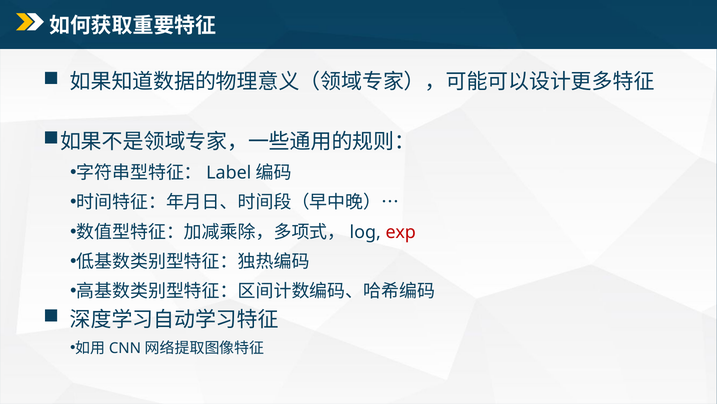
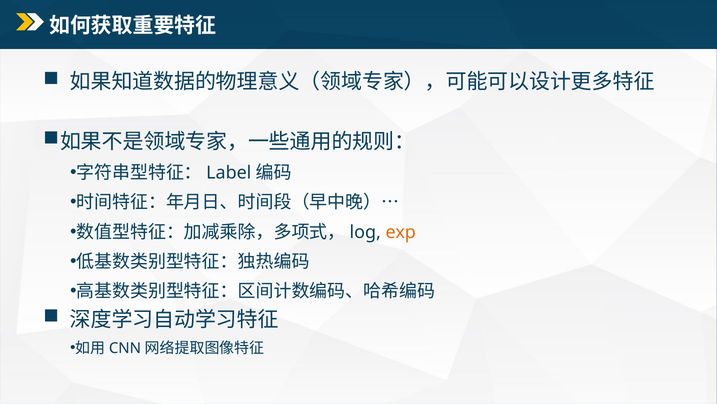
exp colour: red -> orange (401, 232)
